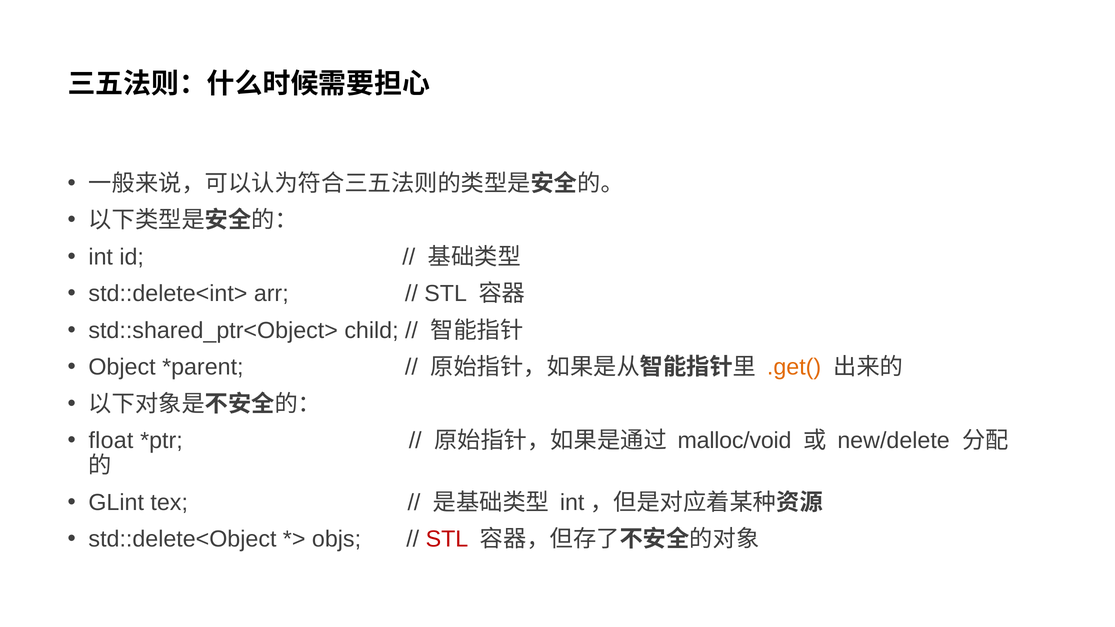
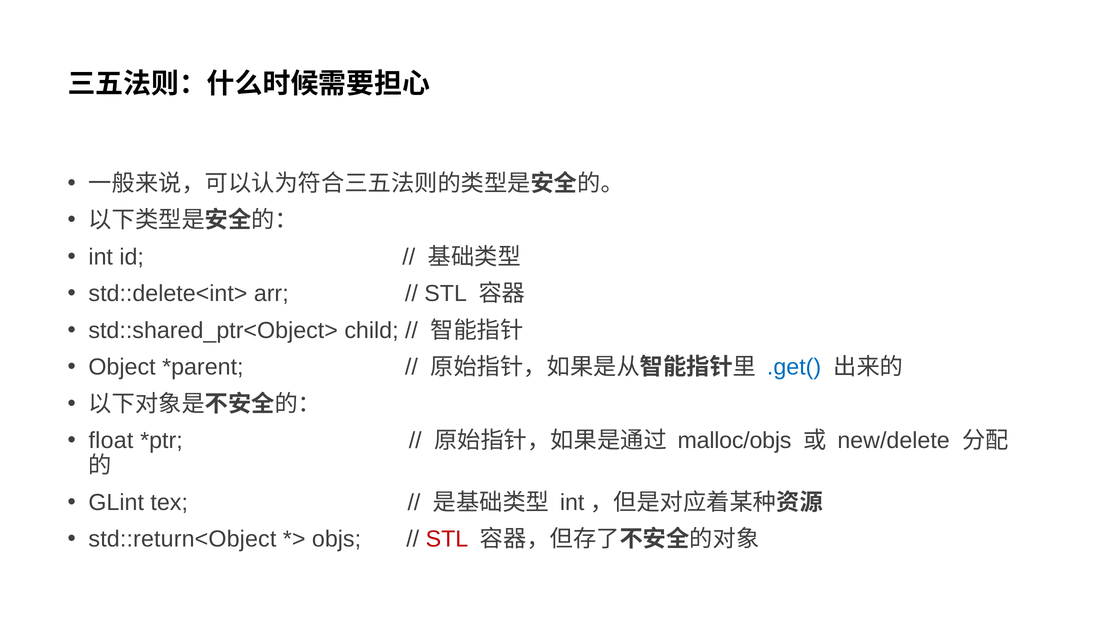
.get( colour: orange -> blue (794, 367)
malloc/void: malloc/void -> malloc/objs (735, 441)
std::delete<Object: std::delete<Object -> std::return<Object (182, 539)
